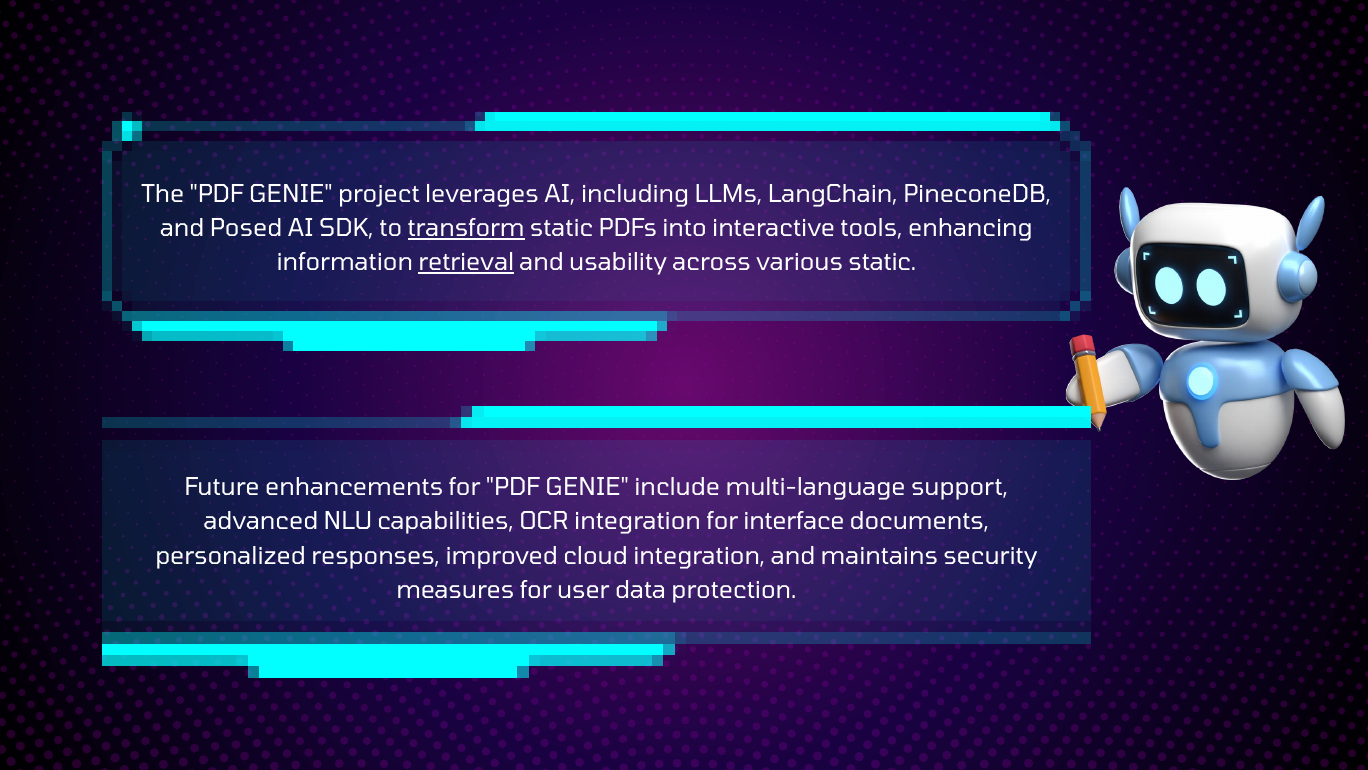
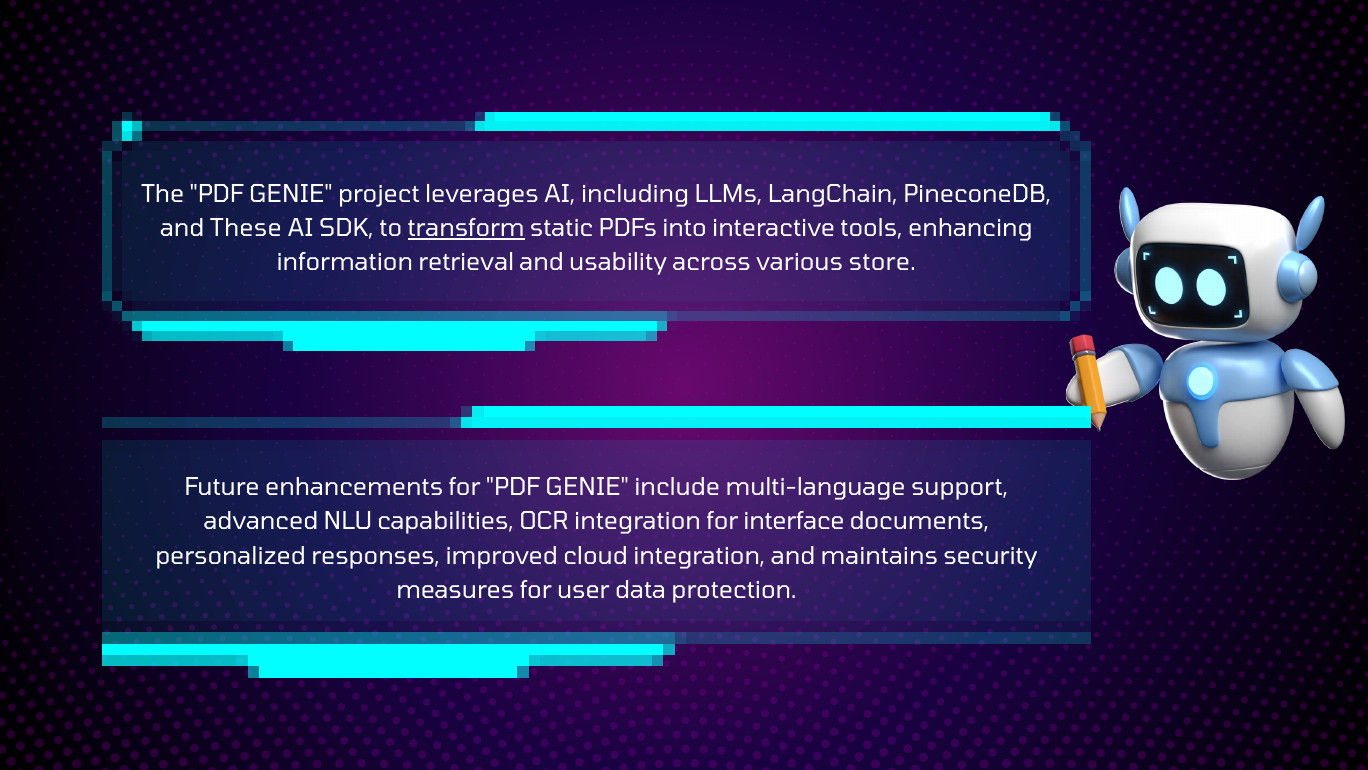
Posed: Posed -> These (246, 228)
retrieval underline: present -> none (466, 262)
various static: static -> store (882, 262)
